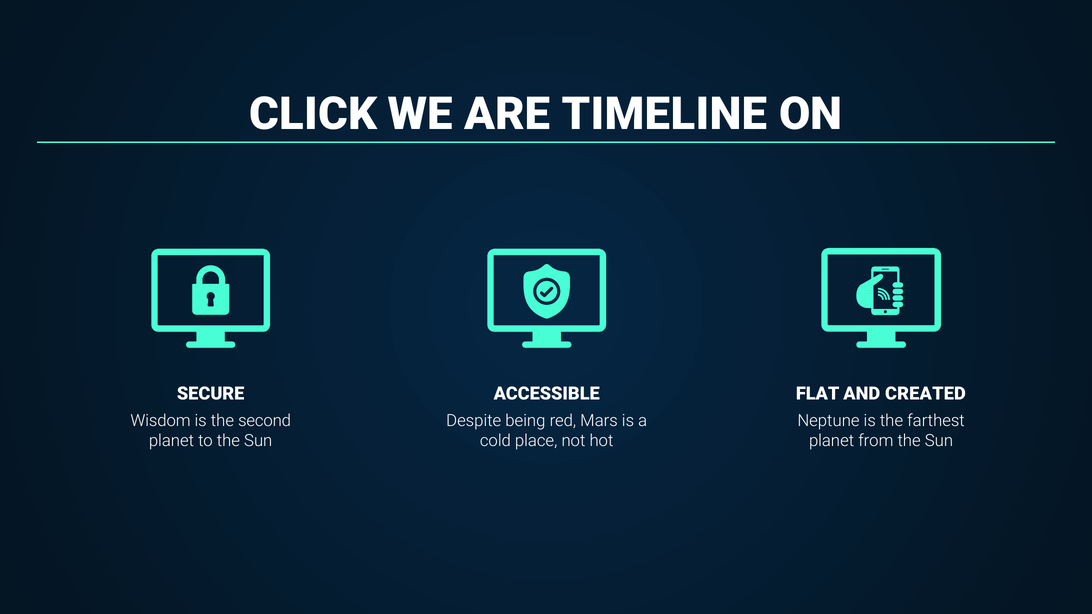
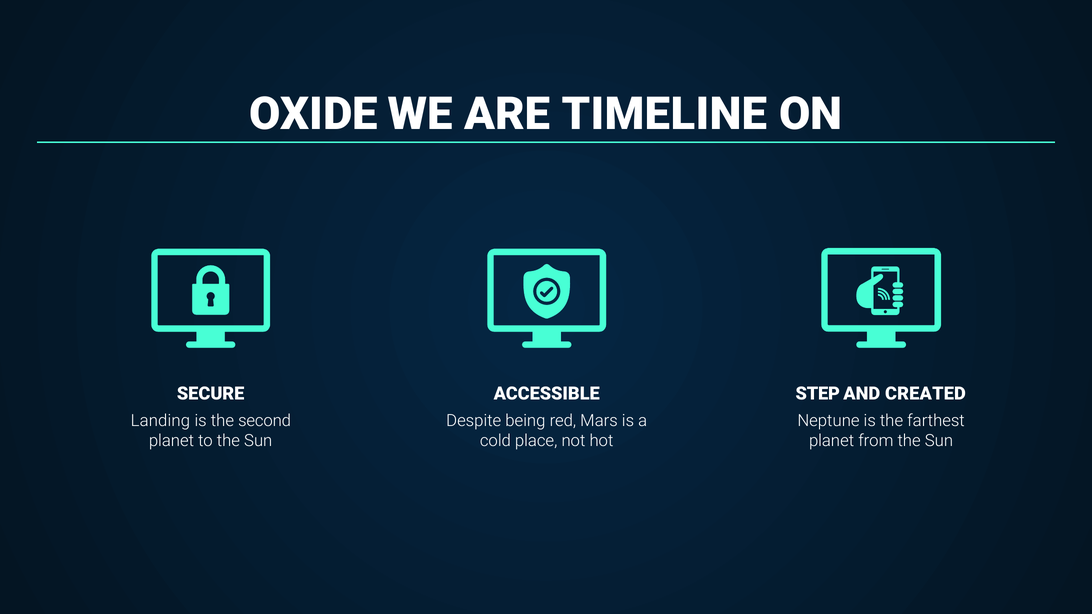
CLICK: CLICK -> OXIDE (313, 114)
FLAT: FLAT -> STEP (818, 394)
Wisdom: Wisdom -> Landing (160, 421)
